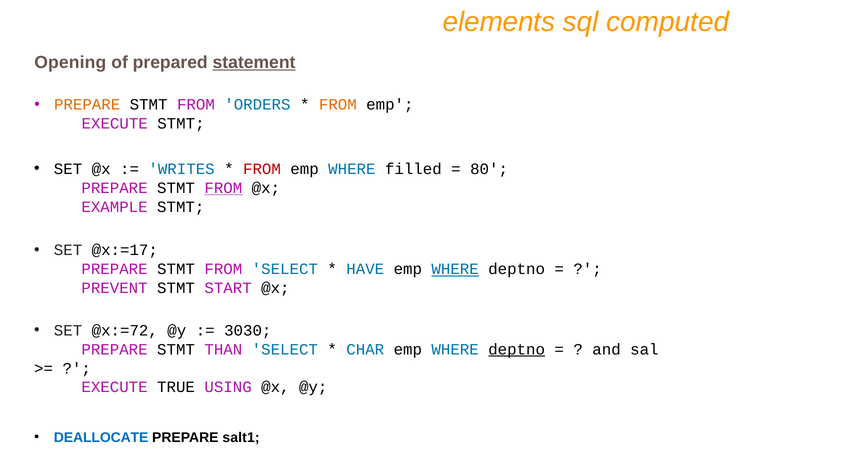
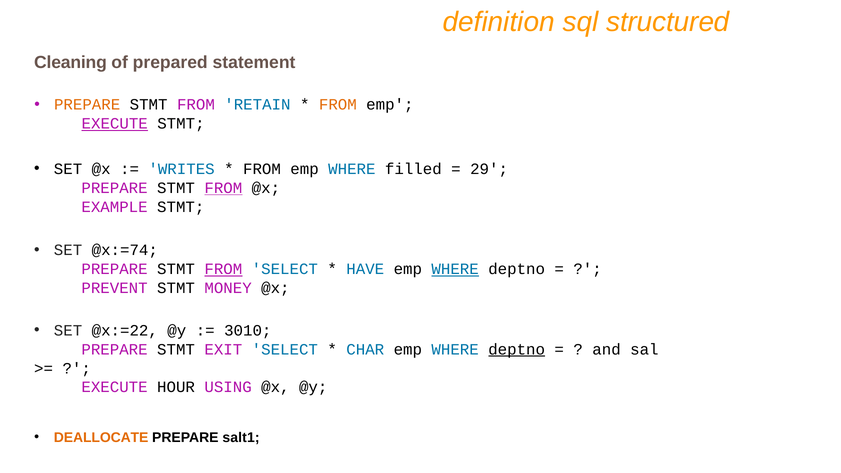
elements: elements -> definition (499, 22)
computed: computed -> structured (668, 22)
Opening: Opening -> Cleaning (70, 62)
statement underline: present -> none (254, 62)
ORDERS: ORDERS -> RETAIN (257, 105)
EXECUTE underline: none -> present (115, 124)
FROM colour: red -> black (262, 169)
80: 80 -> 29 (489, 169)
@x:=17: @x:=17 -> @x:=74 (125, 250)
FROM underline: none -> present (223, 269)
START: START -> MONEY (228, 288)
@x:=72: @x:=72 -> @x:=22 (125, 331)
3030: 3030 -> 3010 (248, 331)
THAN: THAN -> EXIT (223, 349)
TRUE: TRUE -> HOUR (176, 387)
DEALLOCATE colour: blue -> orange (101, 437)
